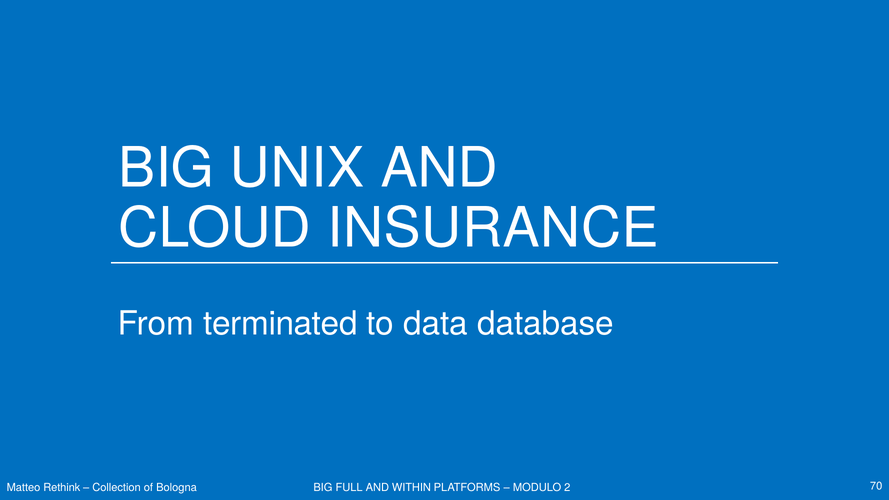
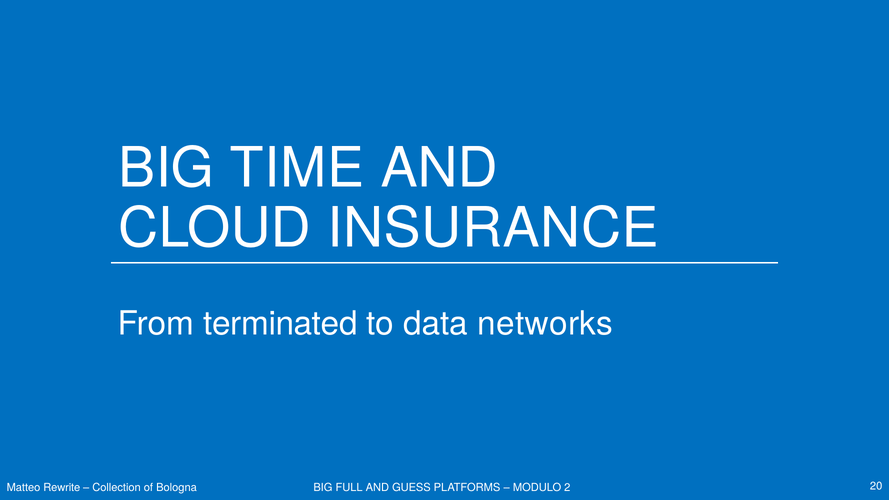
UNIX: UNIX -> TIME (297, 169)
database: database -> networks (545, 324)
Rethink: Rethink -> Rewrite (62, 487)
WITHIN: WITHIN -> GUESS (411, 487)
70: 70 -> 20 (876, 486)
